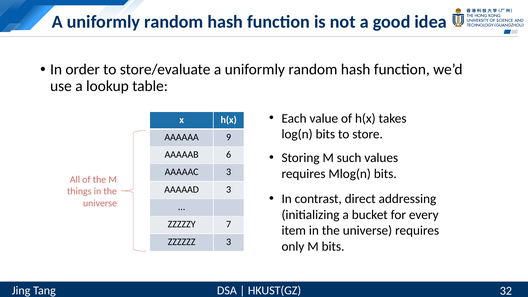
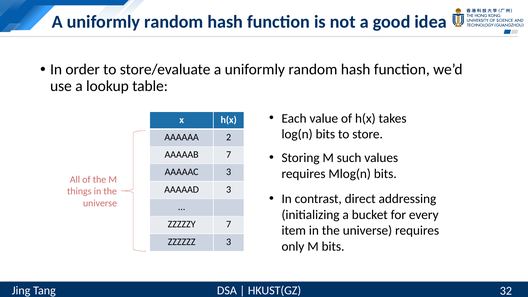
9: 9 -> 2 (229, 137)
AAAAAB 6: 6 -> 7 (229, 155)
